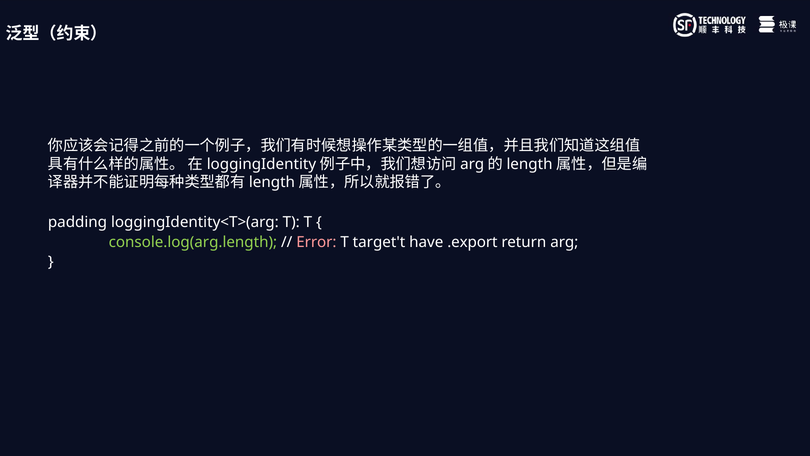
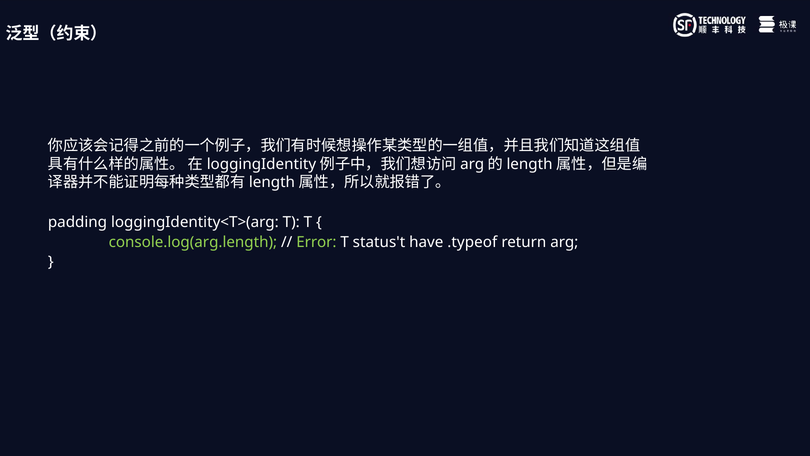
Error colour: pink -> light green (316, 242)
target't: target't -> status't (379, 242)
.export: .export -> .typeof (472, 242)
